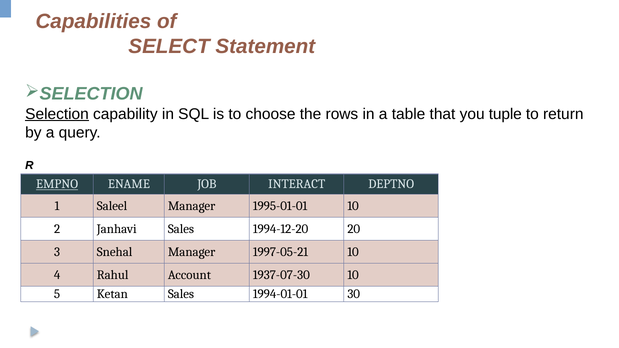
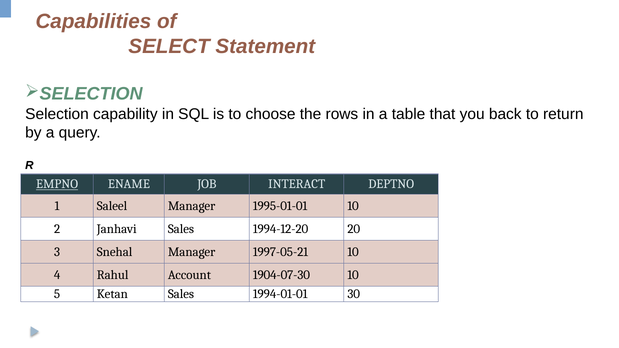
Selection underline: present -> none (57, 114)
tuple: tuple -> back (505, 114)
1937-07-30: 1937-07-30 -> 1904-07-30 (281, 275)
